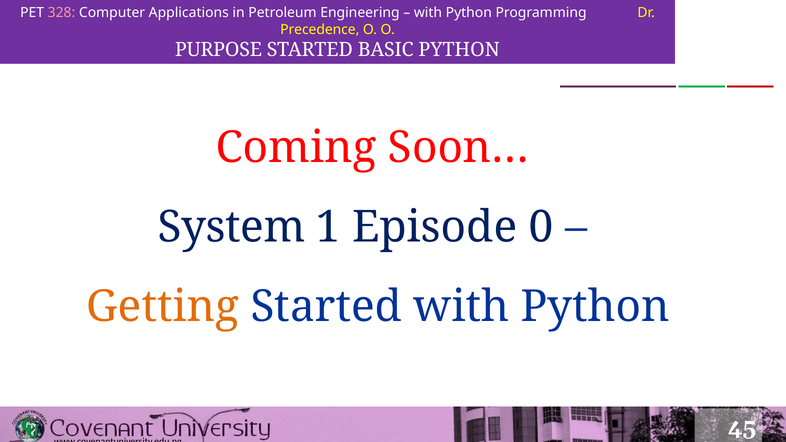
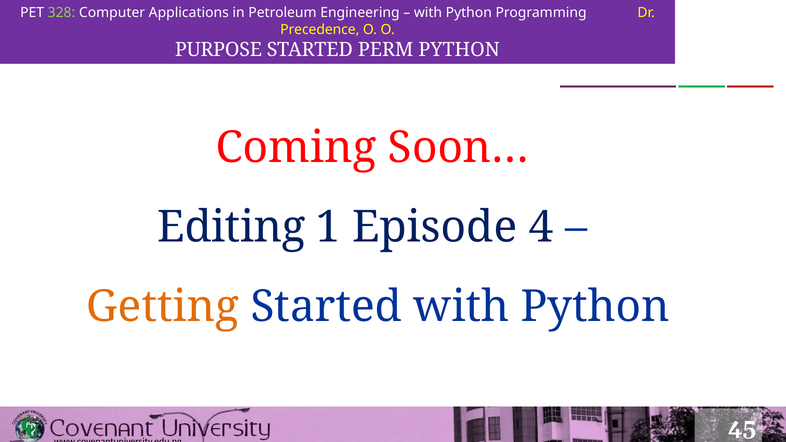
328 colour: pink -> light green (61, 13)
BASIC: BASIC -> PERM (386, 50)
System: System -> Editing (232, 227)
0: 0 -> 4 (541, 227)
